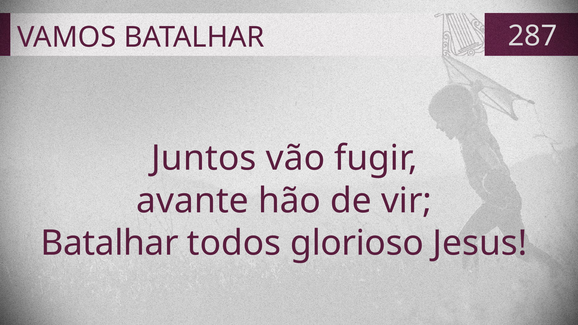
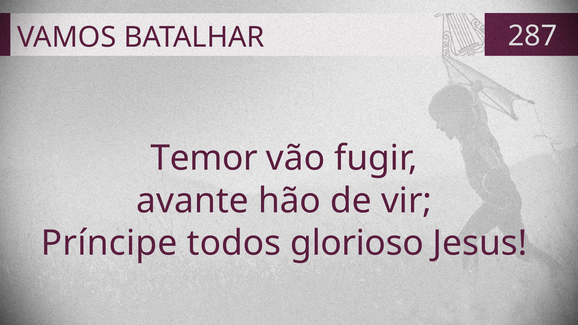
Juntos: Juntos -> Temor (204, 158)
Batalhar: Batalhar -> Príncipe (109, 243)
